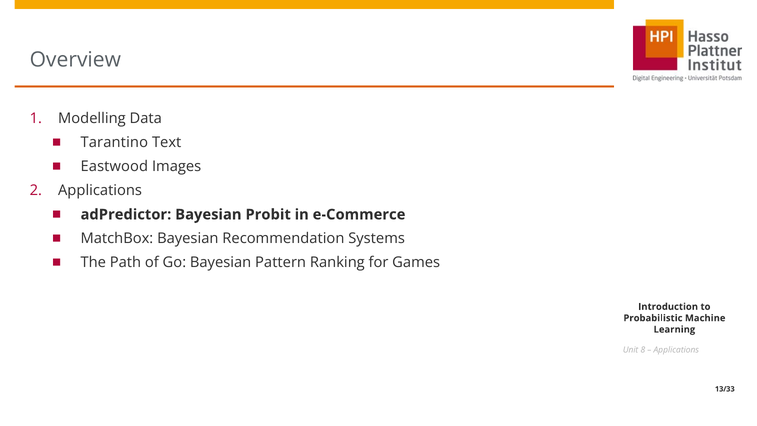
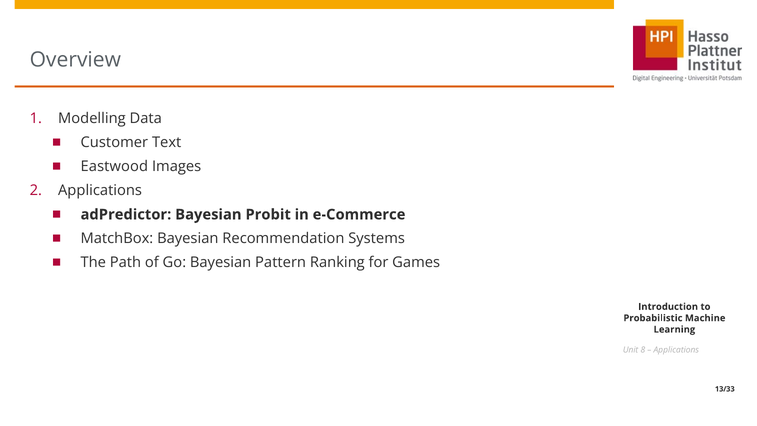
Tarantino: Tarantino -> Customer (114, 142)
